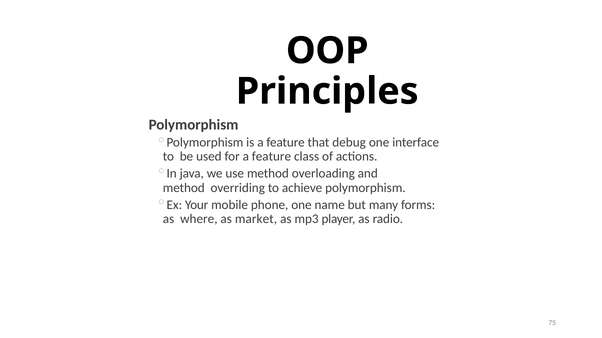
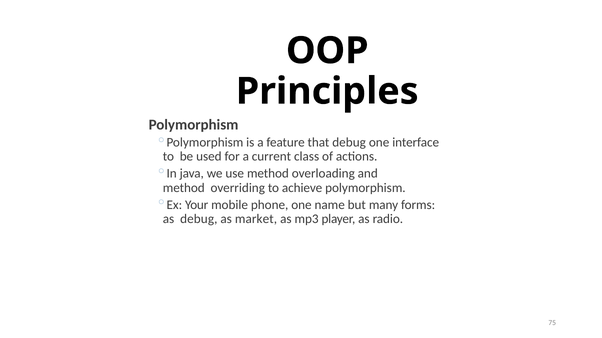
for a feature: feature -> current (271, 157)
as where: where -> debug (199, 219)
